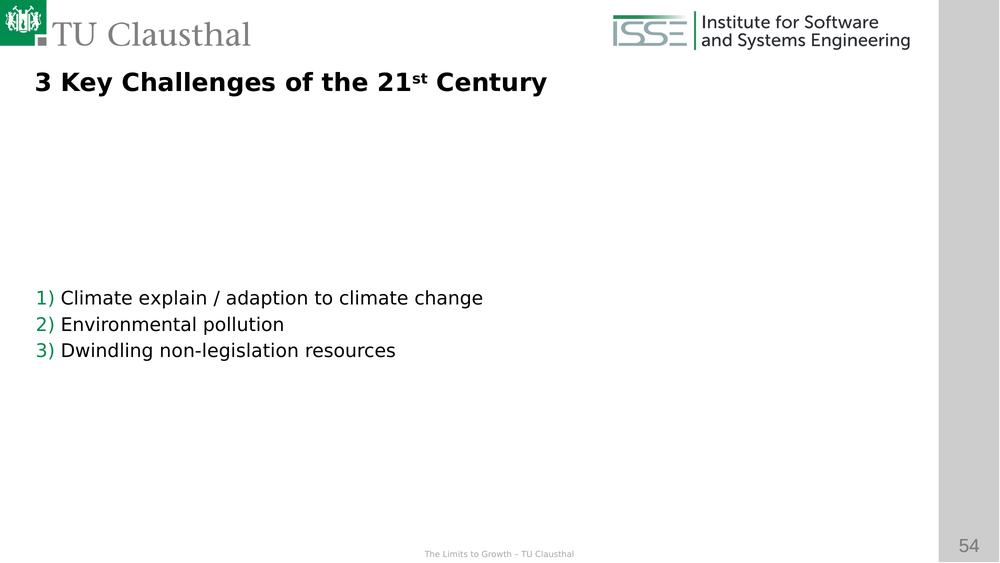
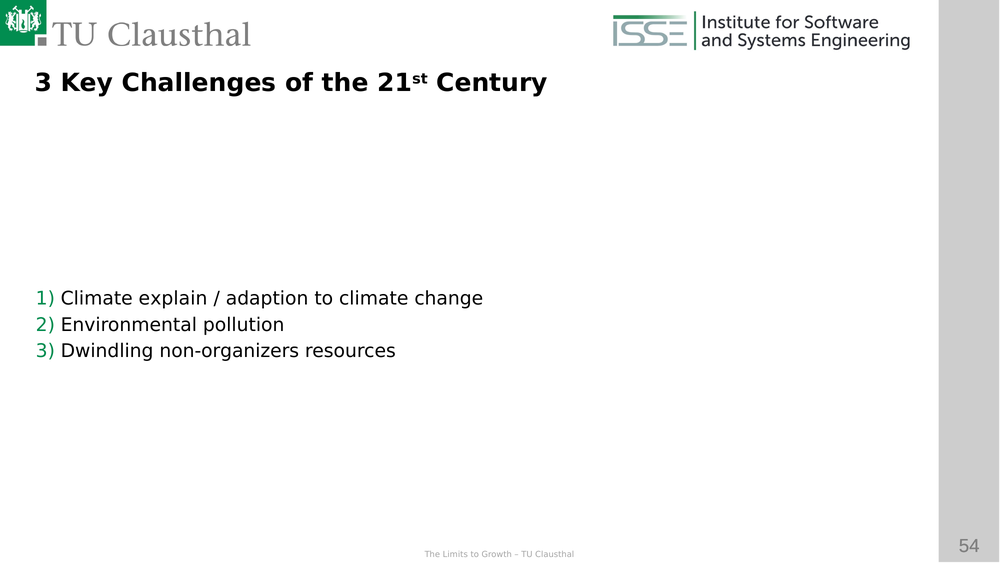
non-legislation: non-legislation -> non-organizers (229, 351)
